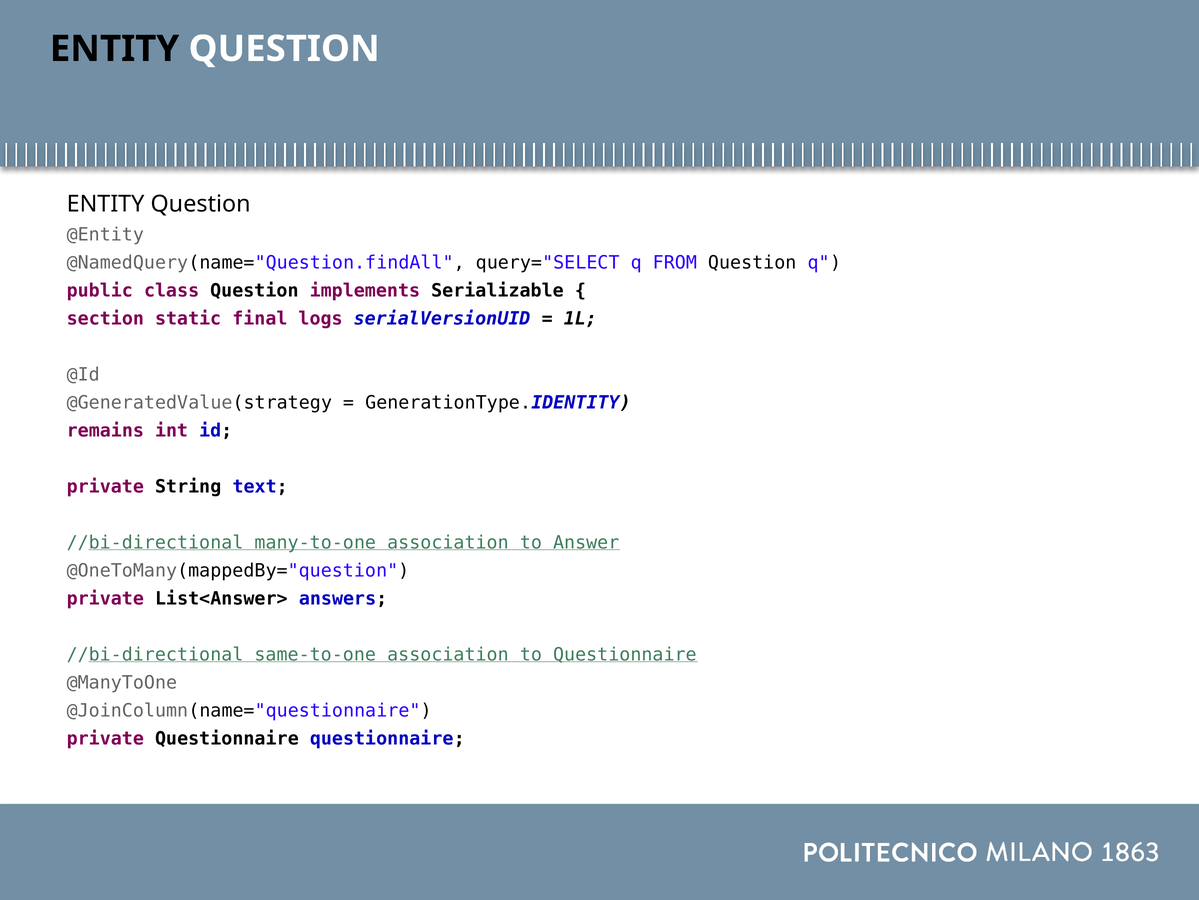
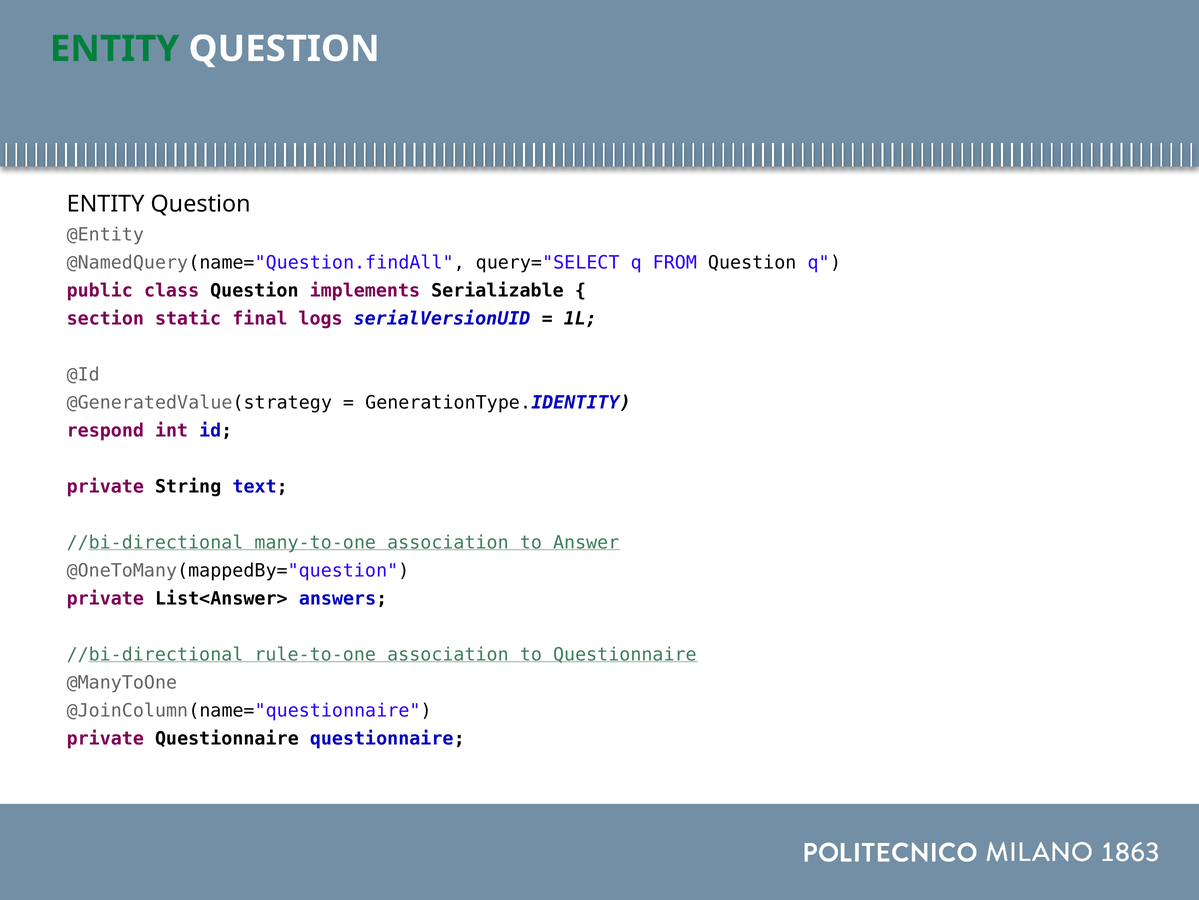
ENTITY colour: black -> green (115, 49)
remains: remains -> respond (105, 430)
same-to-one: same-to-one -> rule-to-one (315, 654)
